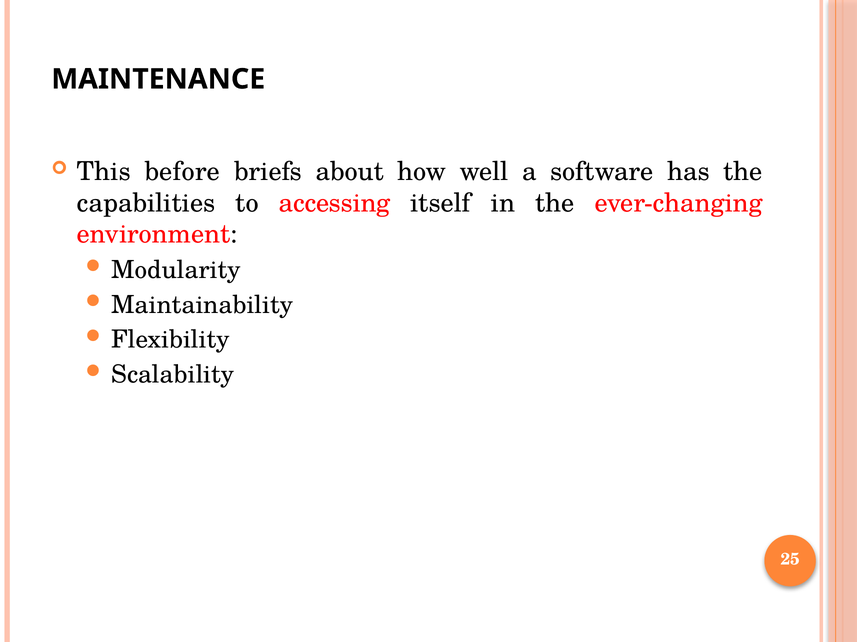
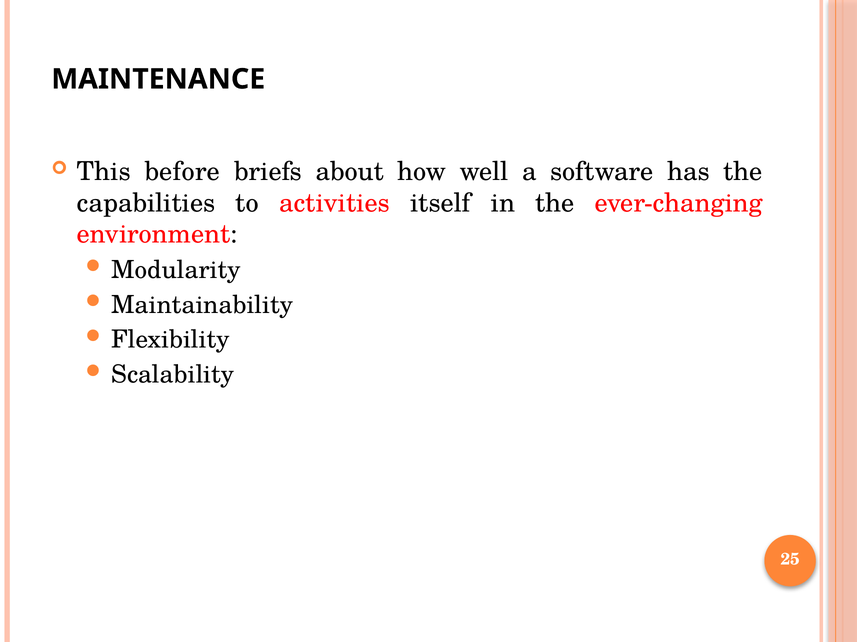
accessing: accessing -> activities (335, 203)
